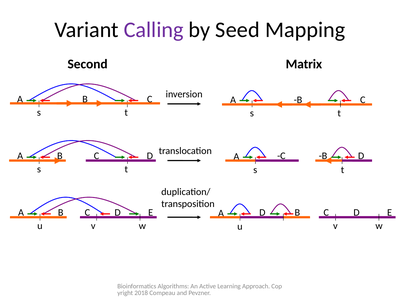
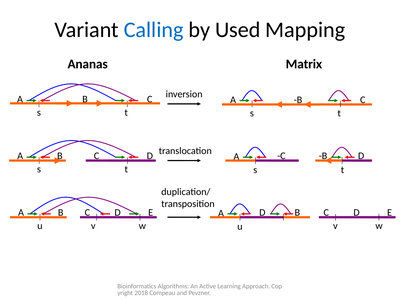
Calling colour: purple -> blue (154, 30)
Seed: Seed -> Used (238, 30)
Second: Second -> Ananas (88, 64)
